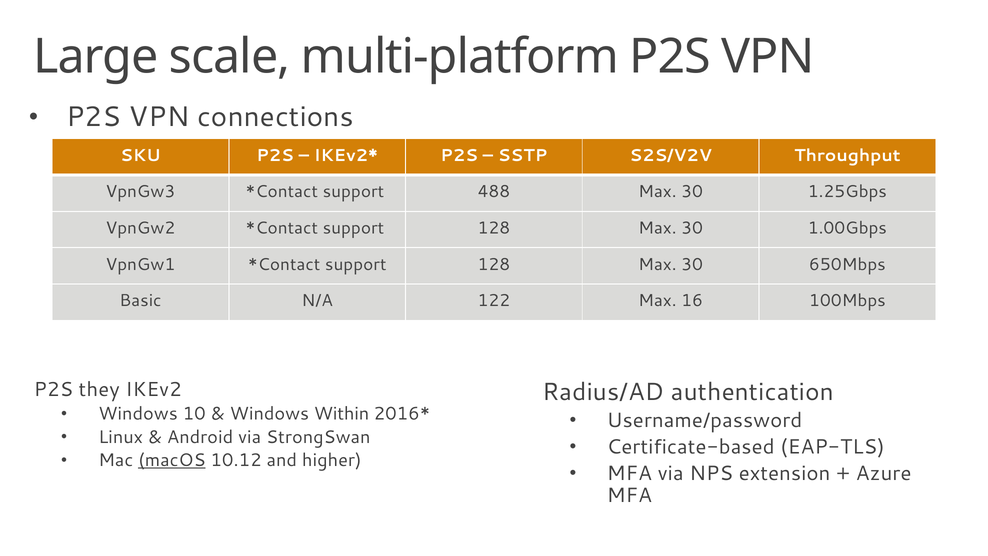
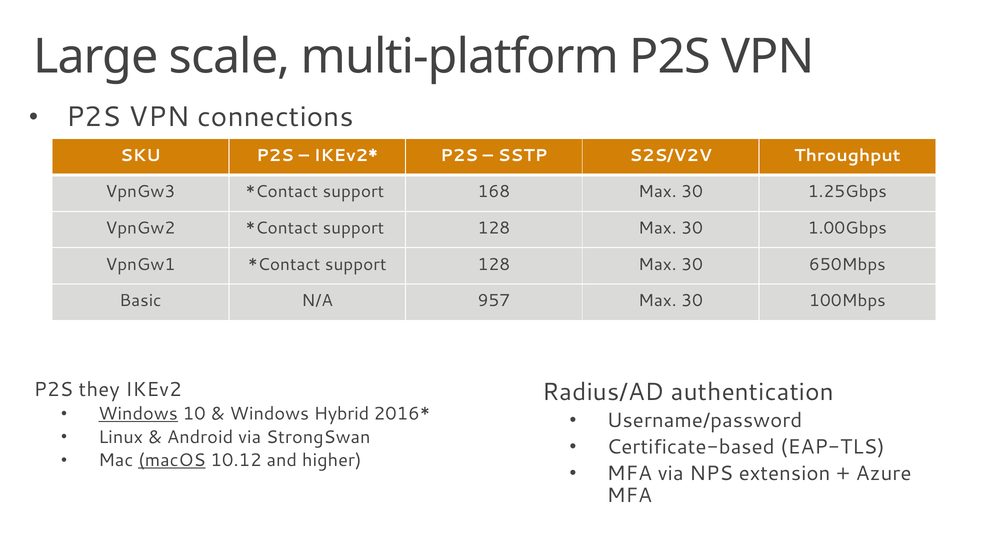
488: 488 -> 168 (494, 192)
122: 122 -> 957 (494, 301)
16: 16 -> 30 (692, 301)
Windows underline: none -> present (138, 414)
Within: Within -> Hybrid (341, 414)
